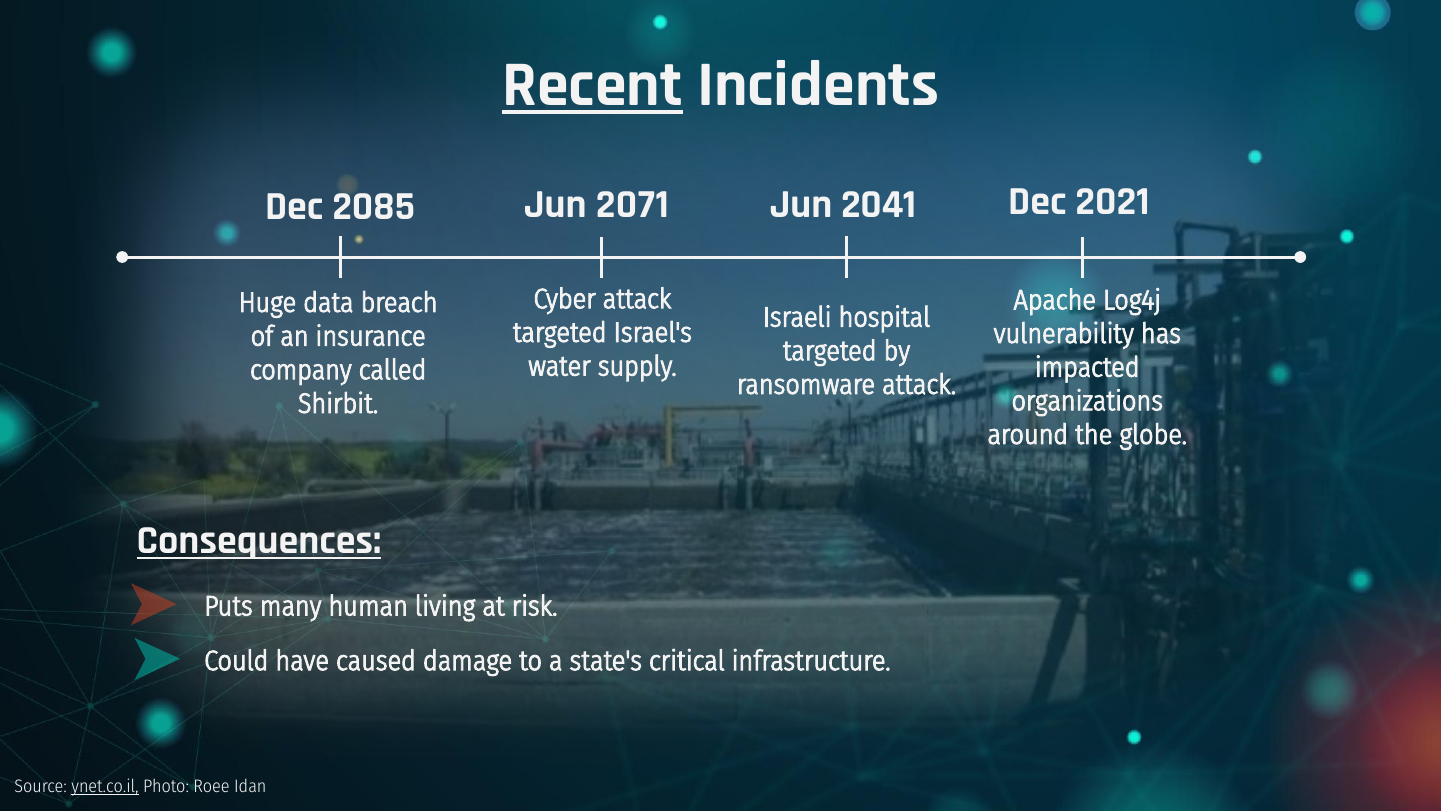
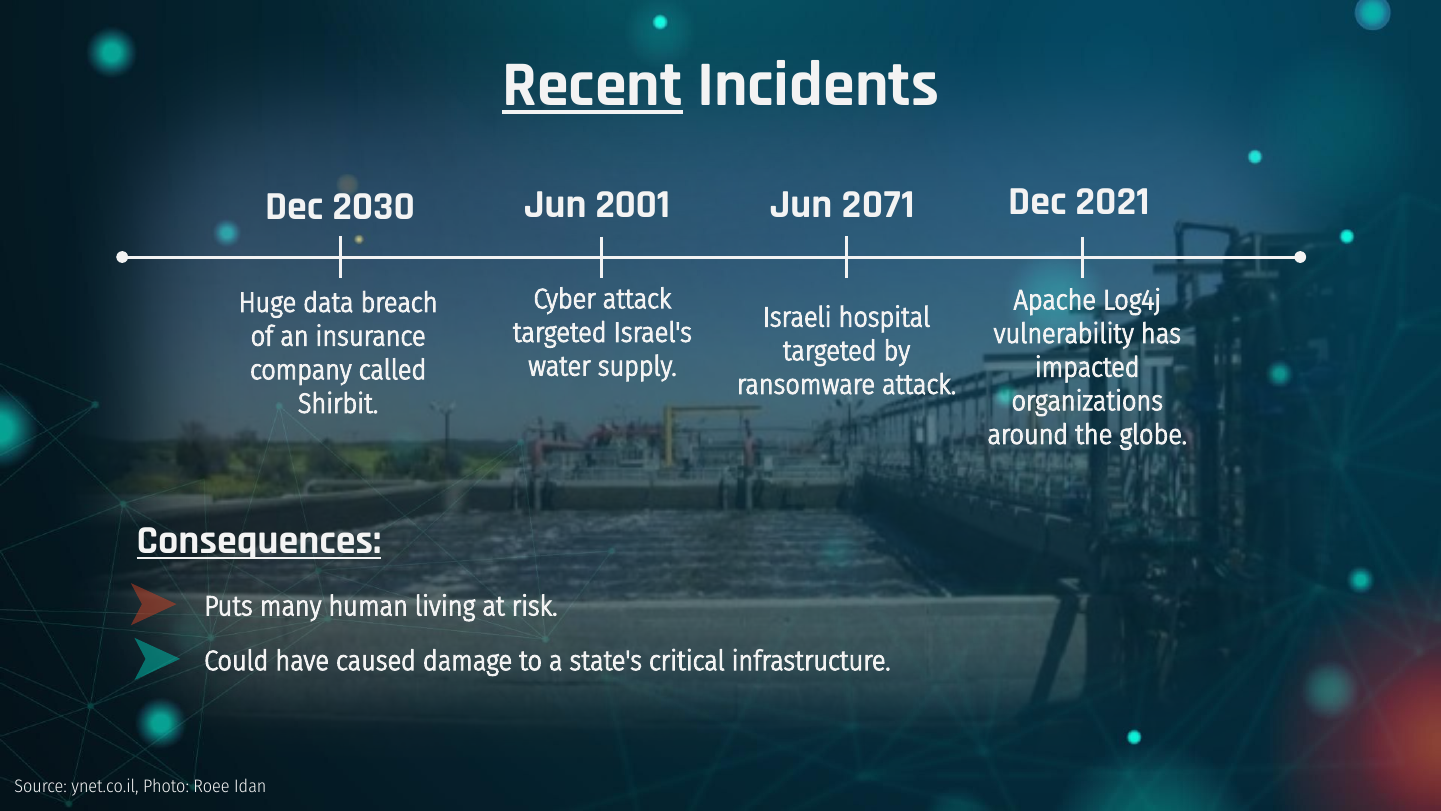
2071: 2071 -> 2001 (633, 204)
2041: 2041 -> 2071 (878, 205)
2085: 2085 -> 2030 (374, 206)
ynet.co.il underline: present -> none (105, 786)
